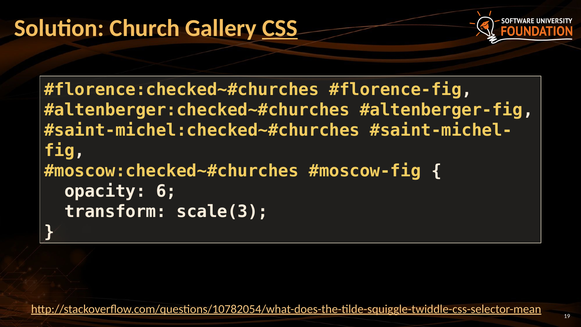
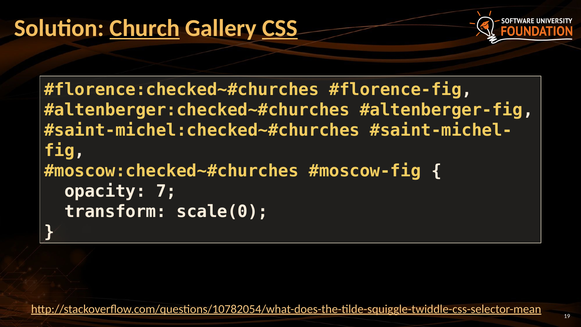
Church underline: none -> present (145, 28)
6: 6 -> 7 (166, 191)
scale(3: scale(3 -> scale(0 (222, 211)
